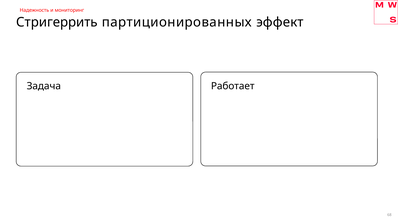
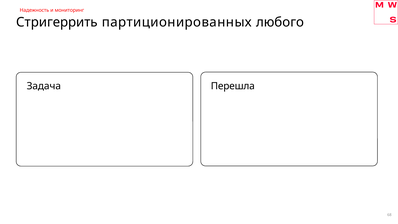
эффект: эффект -> любого (280, 22)
Работает: Работает -> Перешла (233, 86)
